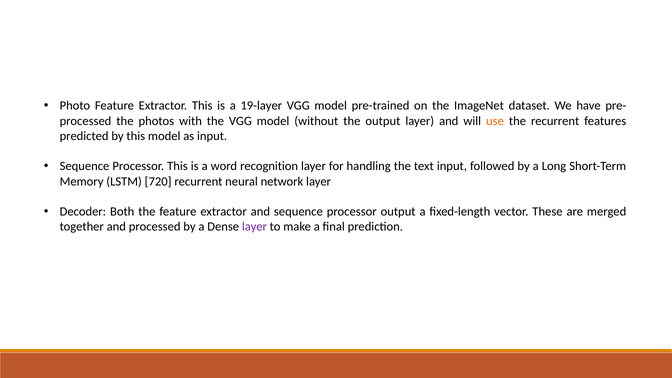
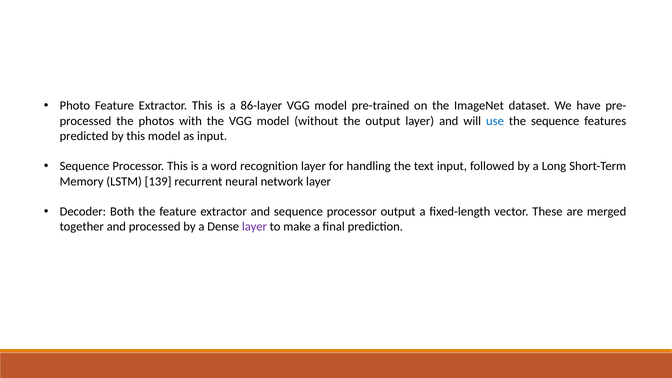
19-layer: 19-layer -> 86-layer (261, 106)
use colour: orange -> blue (495, 121)
the recurrent: recurrent -> sequence (555, 121)
720: 720 -> 139 (158, 181)
